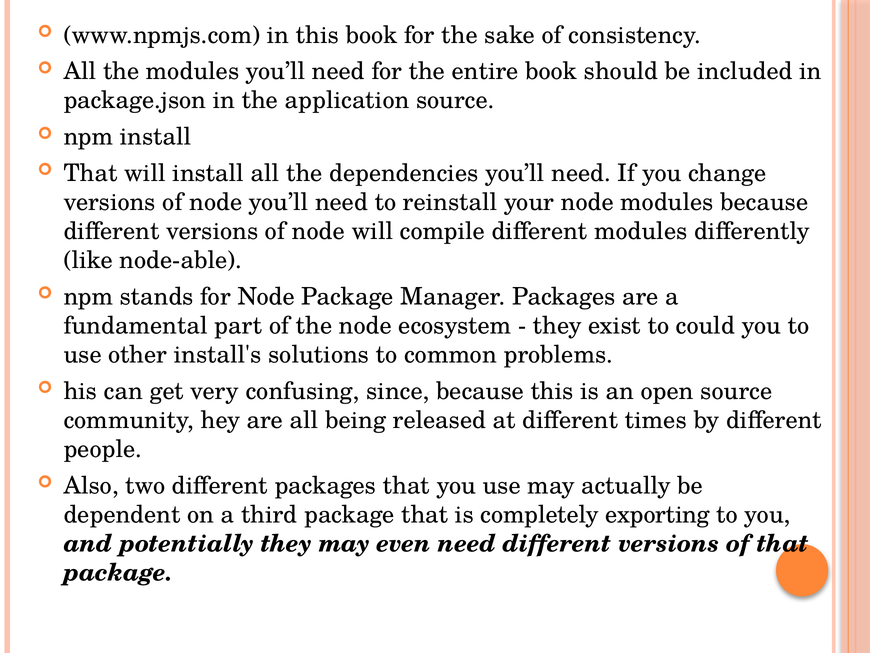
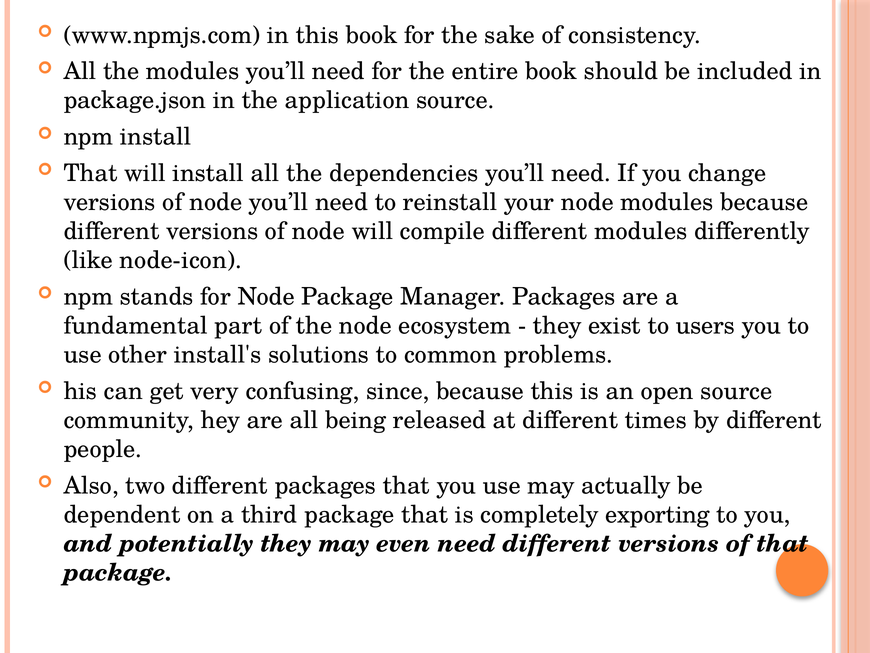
node-able: node-able -> node-icon (181, 260)
could: could -> users (705, 325)
